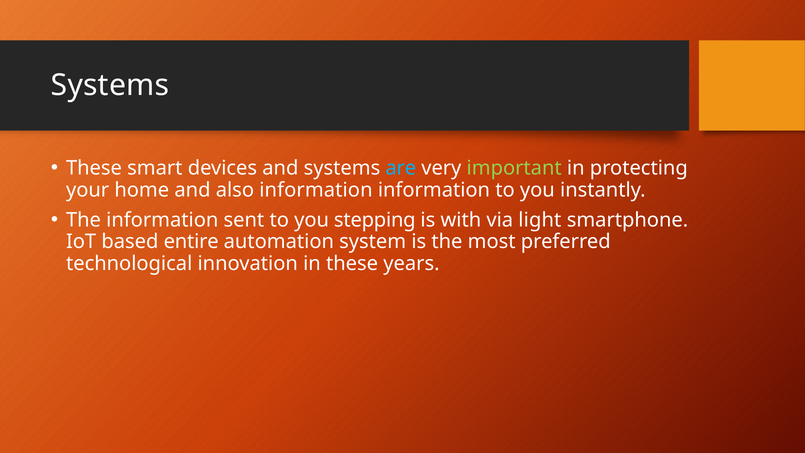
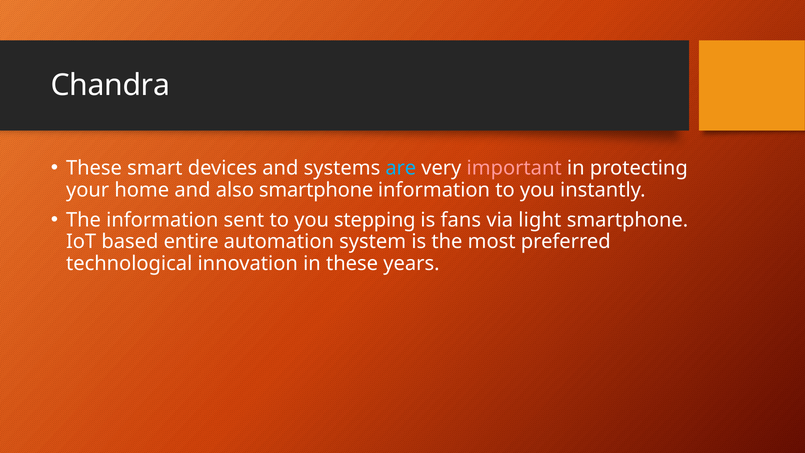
Systems: Systems -> Chandra (110, 85)
important colour: light green -> pink (514, 168)
also information: information -> smartphone (316, 190)
with: with -> fans (461, 220)
